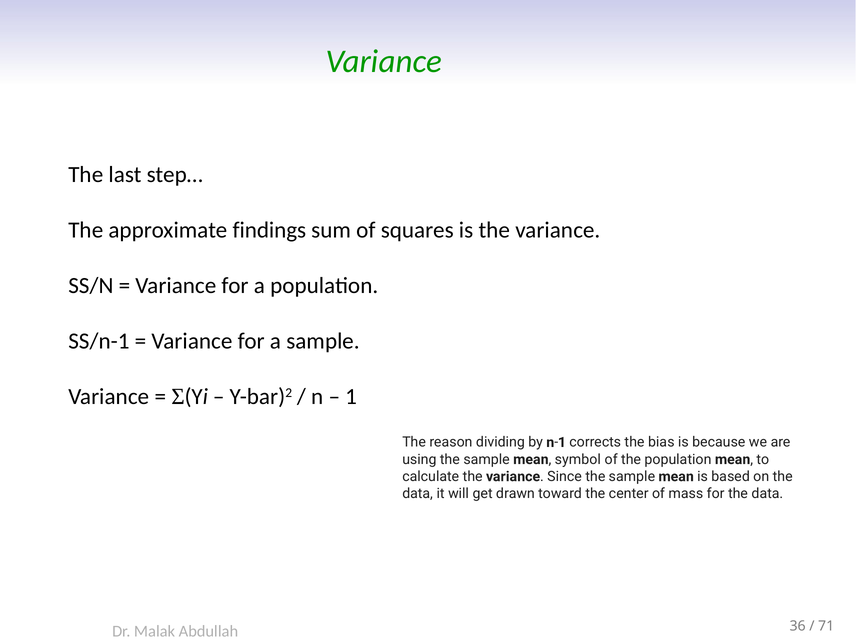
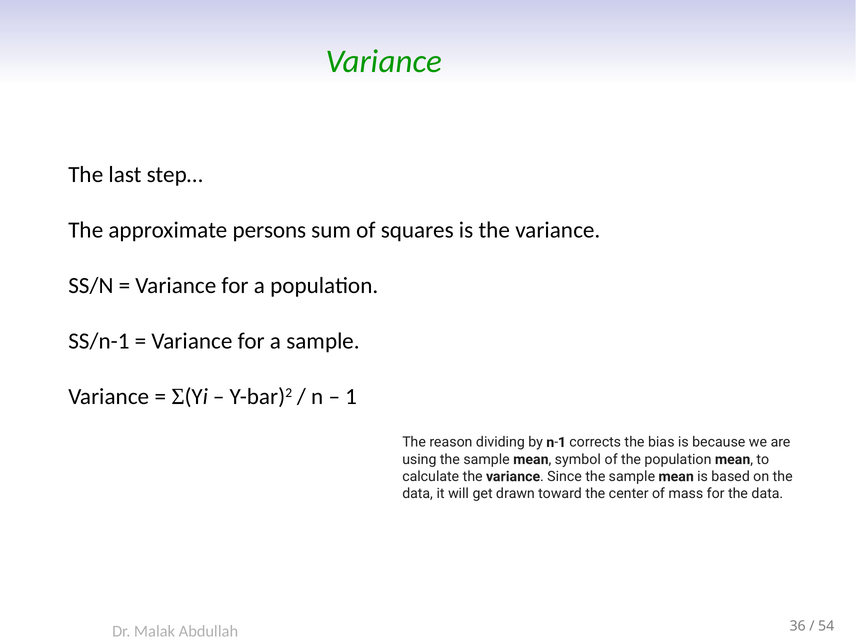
findings: findings -> persons (269, 230)
71: 71 -> 54 (826, 627)
